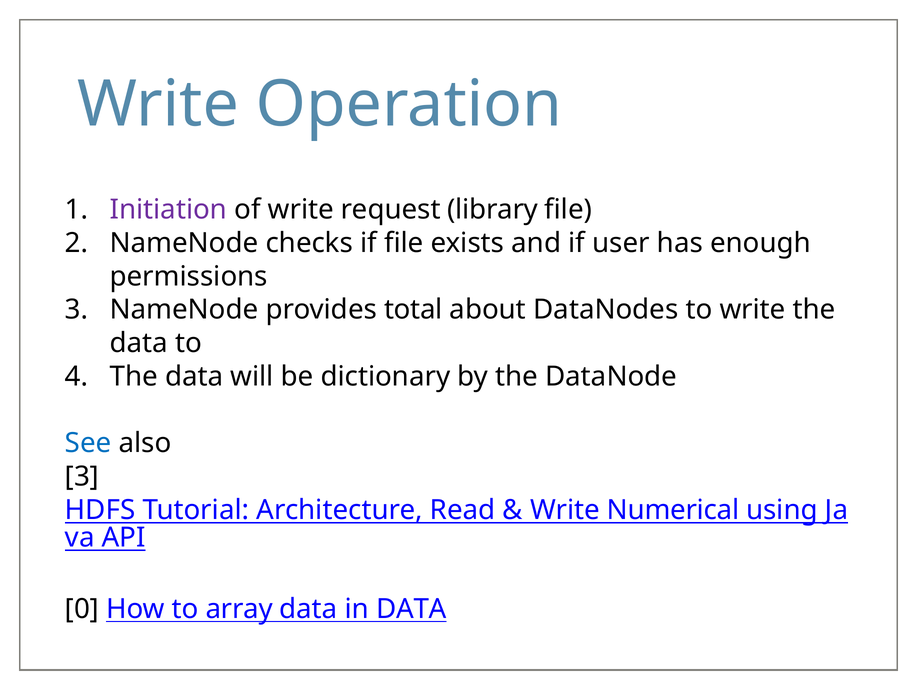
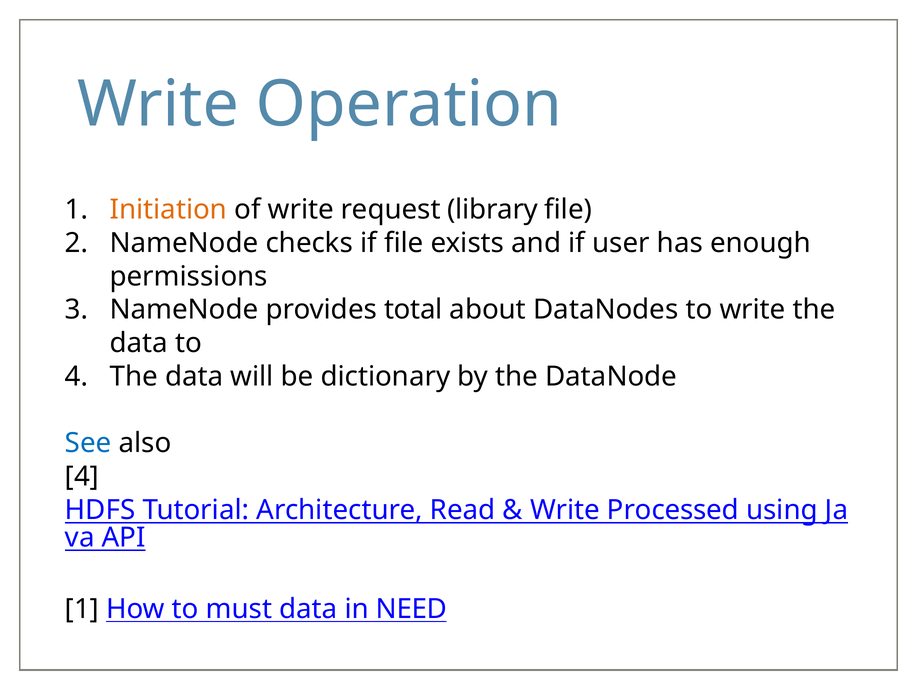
Initiation colour: purple -> orange (168, 210)
3: 3 -> 4 (82, 476)
Numerical: Numerical -> Processed (673, 510)
0: 0 -> 1 (82, 609)
array: array -> must (239, 609)
in DATA: DATA -> NEED (411, 609)
